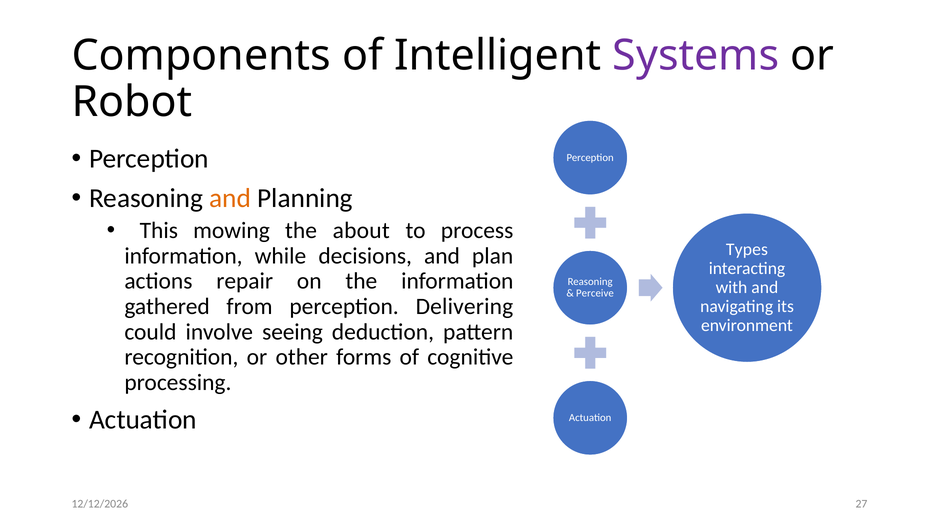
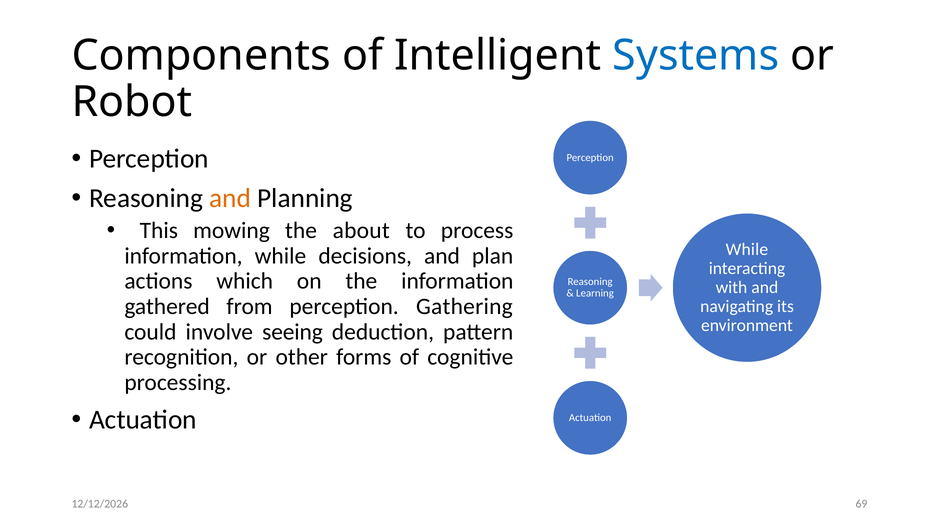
Systems colour: purple -> blue (696, 56)
Types: Types -> While (747, 250)
repair: repair -> which (245, 281)
Perceive: Perceive -> Learning (595, 294)
Delivering: Delivering -> Gathering (464, 307)
27: 27 -> 69 (861, 504)
